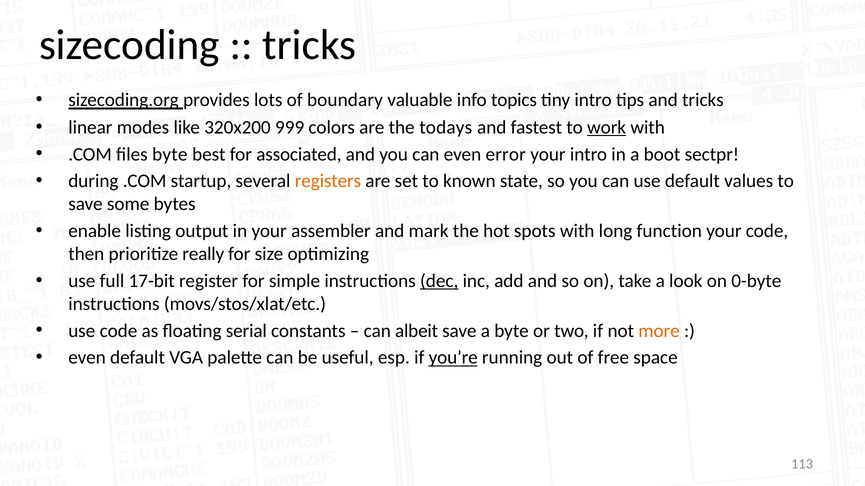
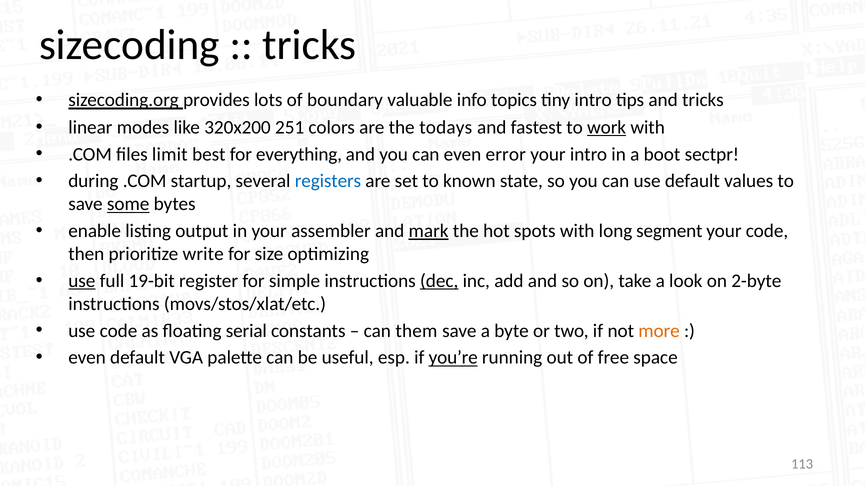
999: 999 -> 251 (290, 127)
files byte: byte -> limit (170, 154)
associated: associated -> everything (299, 154)
registers colour: orange -> blue (328, 181)
some underline: none -> present (128, 204)
mark underline: none -> present (429, 231)
function: function -> segment (669, 231)
really: really -> write (203, 254)
use underline: none -> present (82, 281)
17-bit: 17-bit -> 19-bit (152, 281)
0-byte: 0-byte -> 2-byte (756, 281)
albeit: albeit -> them (416, 331)
